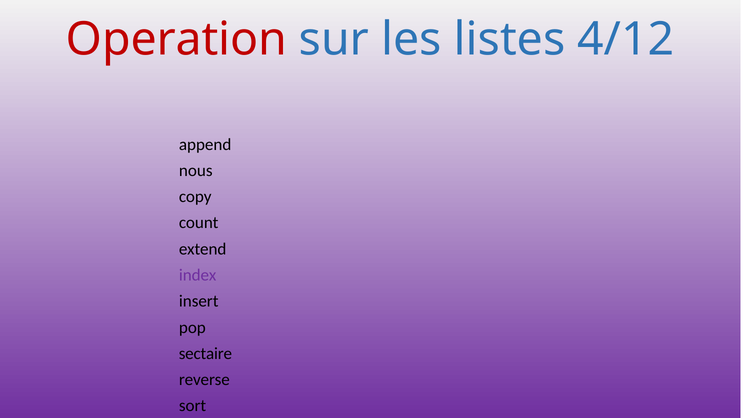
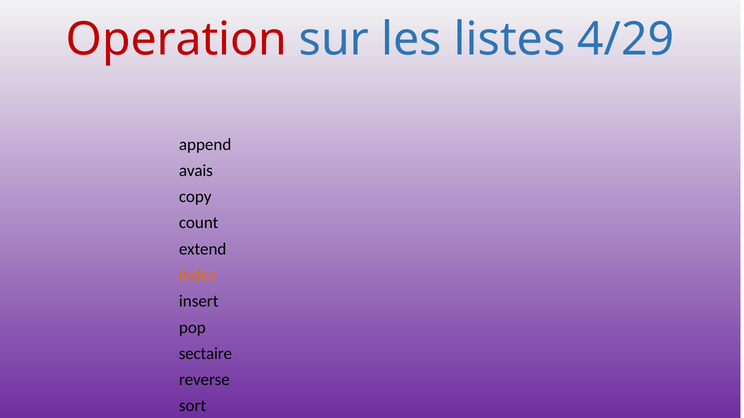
4/12: 4/12 -> 4/29 (626, 40)
nous: nous -> avais (196, 171)
index colour: purple -> orange (198, 275)
